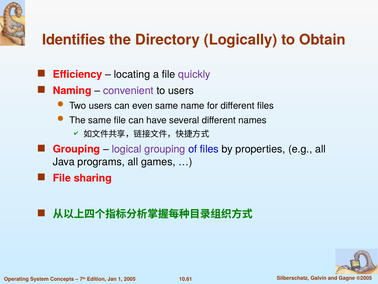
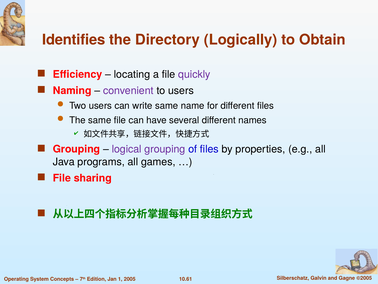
even: even -> write (142, 106)
